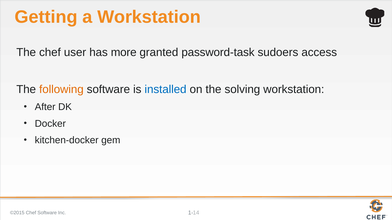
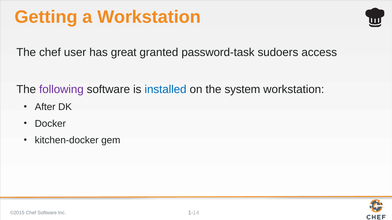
more: more -> great (124, 52)
following colour: orange -> purple (61, 90)
solving: solving -> system (242, 90)
